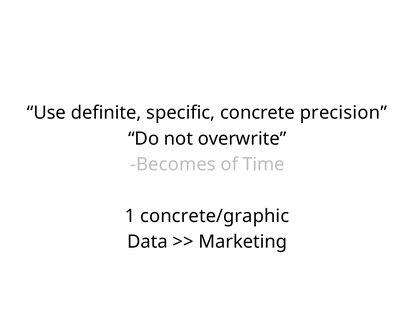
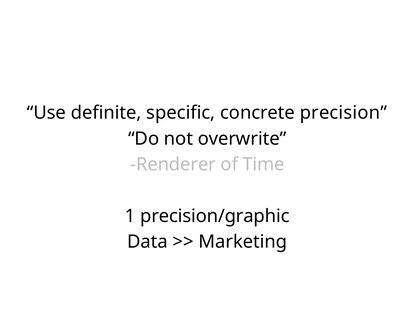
Becomes: Becomes -> Renderer (173, 164)
concrete/graphic: concrete/graphic -> precision/graphic (215, 216)
